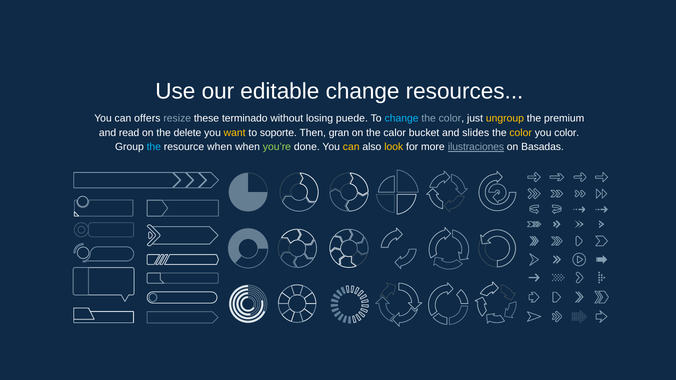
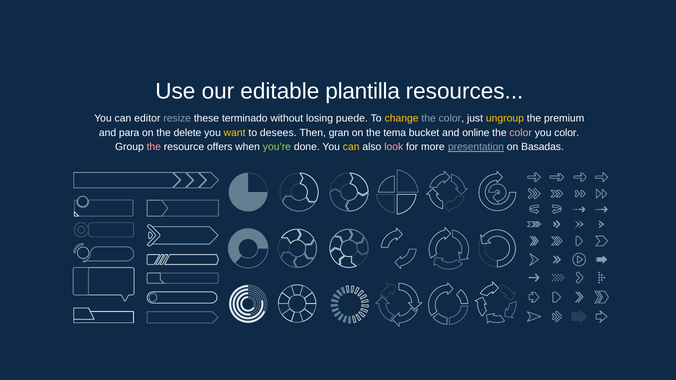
editable change: change -> plantilla (363, 91)
offers: offers -> editor (147, 119)
change colour: light blue -> yellow (402, 119)
read: read -> para (129, 133)
soporte: soporte -> desees (278, 133)
calor: calor -> tema (395, 133)
slides: slides -> online (476, 133)
color colour: yellow -> pink (521, 133)
the colour: light blue -> pink (154, 147)
resource when: when -> offers (220, 147)
look colour: yellow -> pink (394, 147)
ilustraciones: ilustraciones -> presentation (476, 147)
